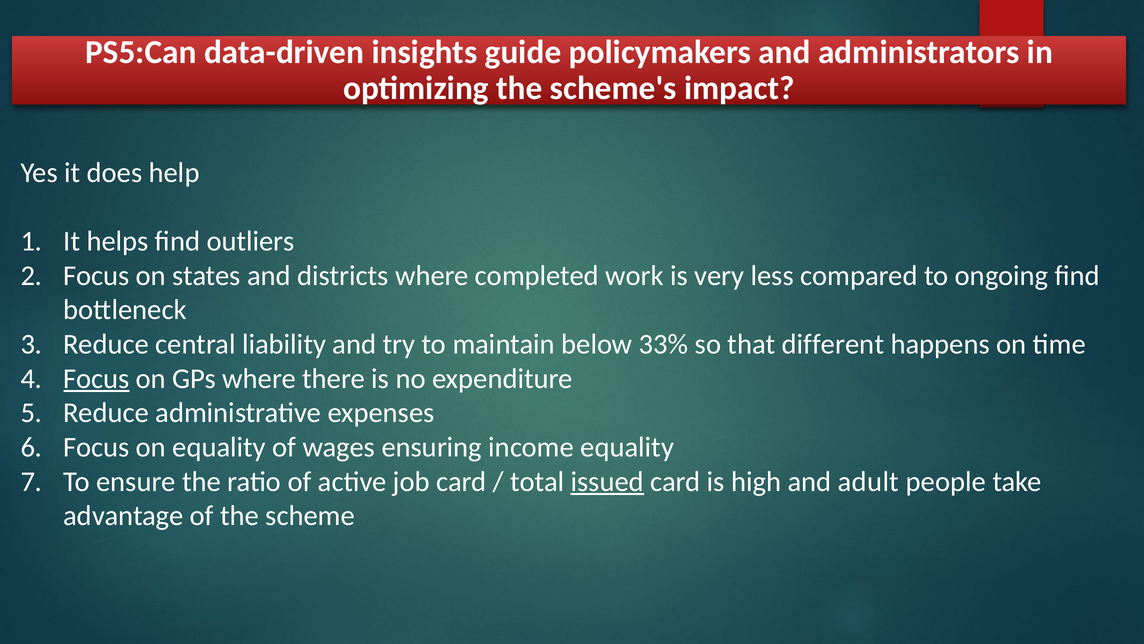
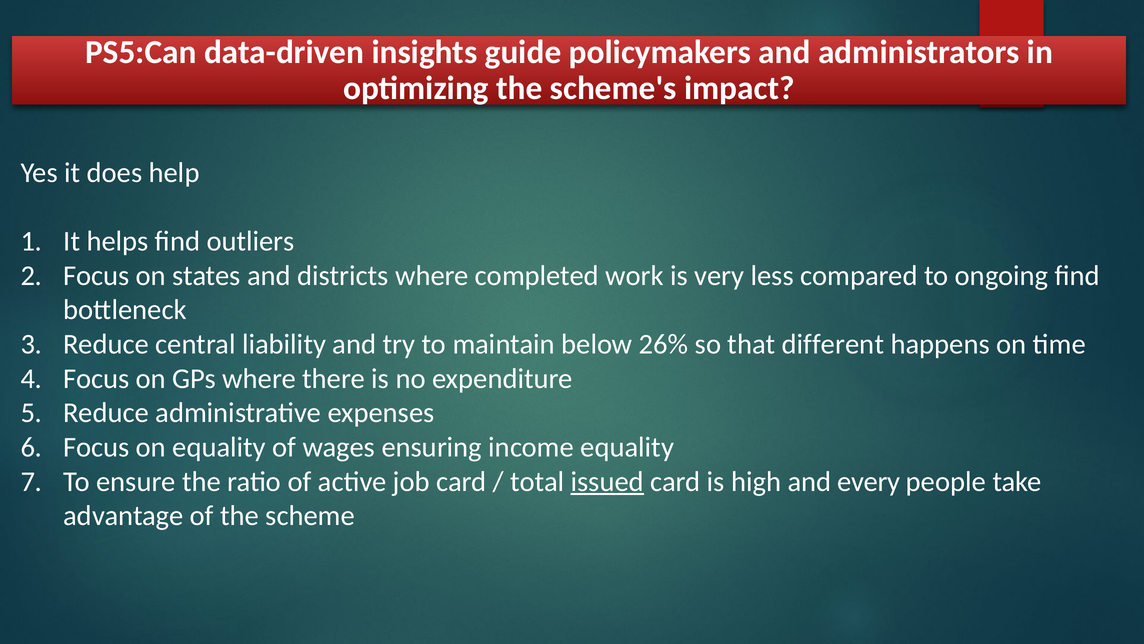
33%: 33% -> 26% (664, 344)
Focus underline: present -> none (96, 378)
adult: adult -> every (869, 481)
